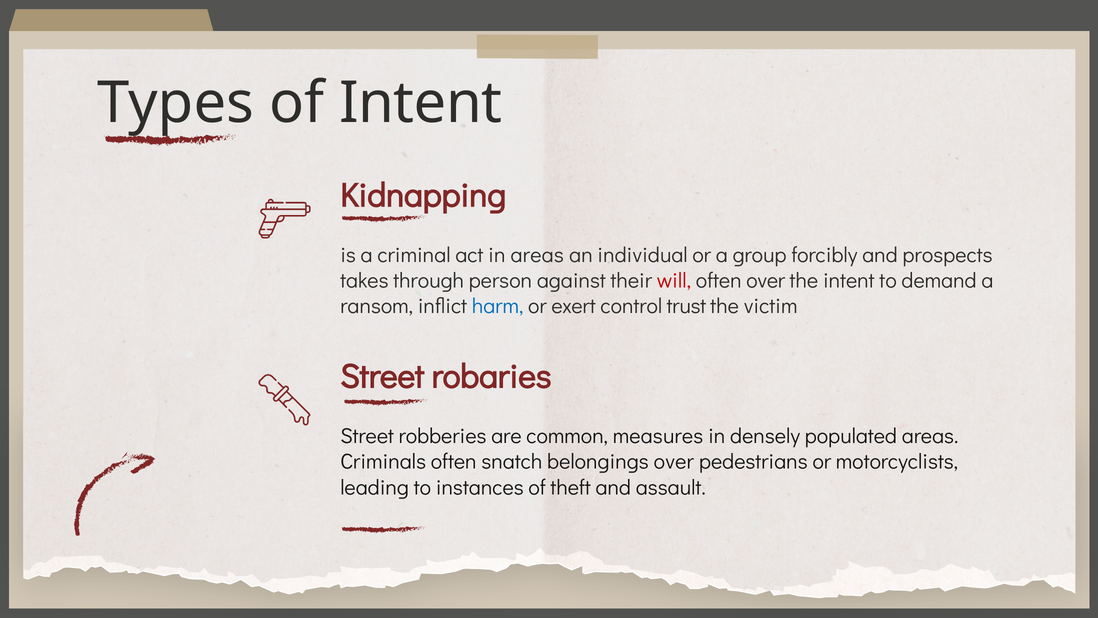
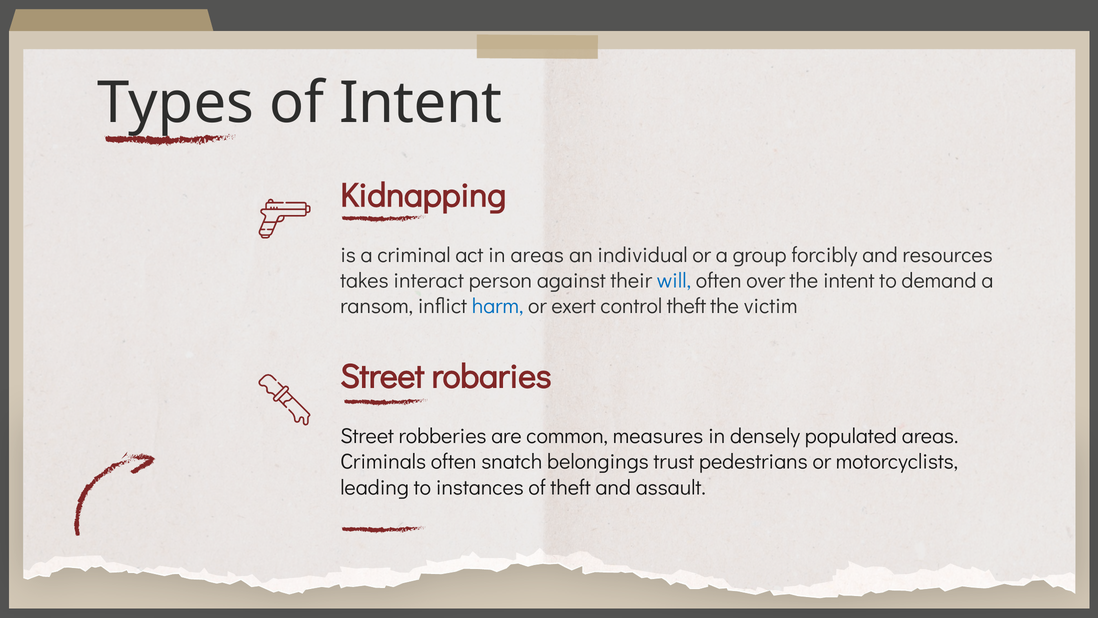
prospects: prospects -> resources (948, 255)
through: through -> interact (429, 281)
will colour: red -> blue (674, 281)
control trust: trust -> theft (686, 306)
belongings over: over -> trust (674, 462)
